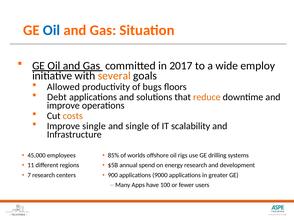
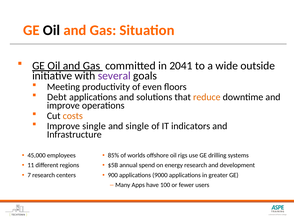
Oil colour: blue -> black (52, 30)
2017: 2017 -> 2041 (181, 66)
employ: employ -> outside (258, 66)
several colour: orange -> purple (114, 76)
Allowed: Allowed -> Meeting (63, 87)
bugs: bugs -> even (152, 87)
scalability: scalability -> indicators (191, 126)
